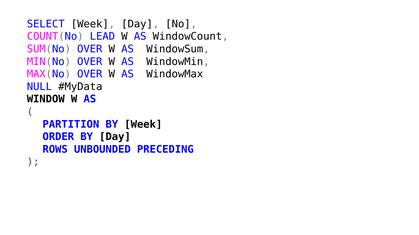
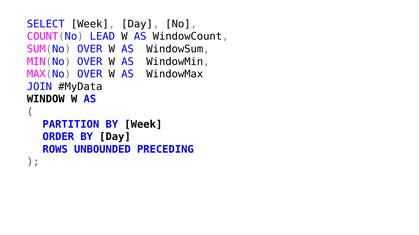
NULL: NULL -> JOIN (39, 87)
